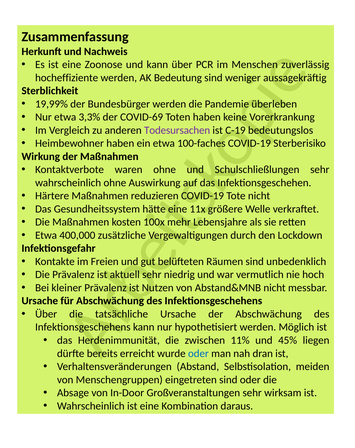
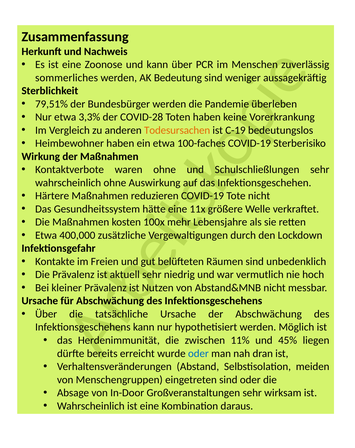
hocheffiziente: hocheffiziente -> sommerliches (67, 78)
19,99%: 19,99% -> 79,51% (51, 104)
COVID-69: COVID-69 -> COVID-28 (142, 117)
Todesursachen colour: purple -> orange (177, 130)
